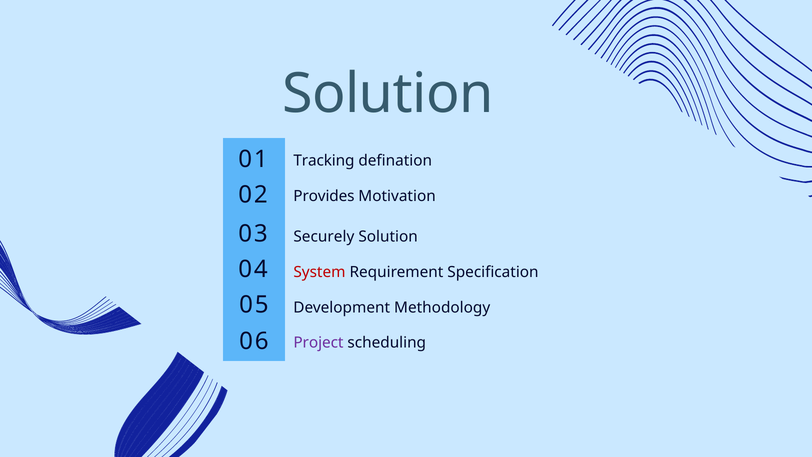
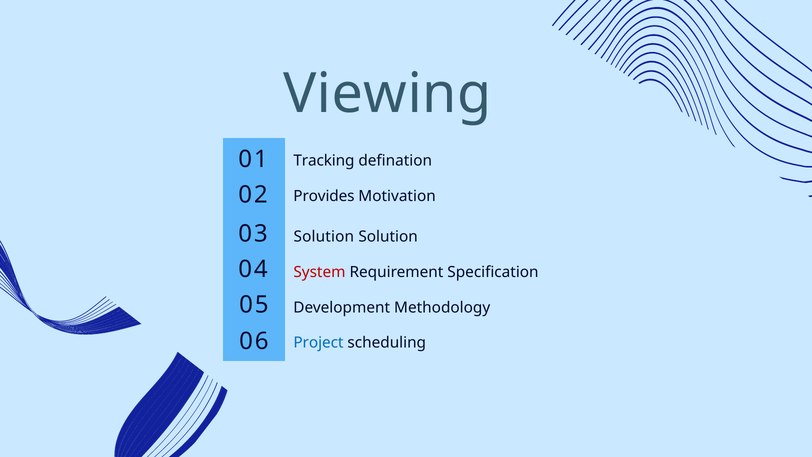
Solution: Solution -> Viewing (387, 94)
Securely: Securely -> Solution (324, 237)
Project colour: purple -> blue (318, 342)
